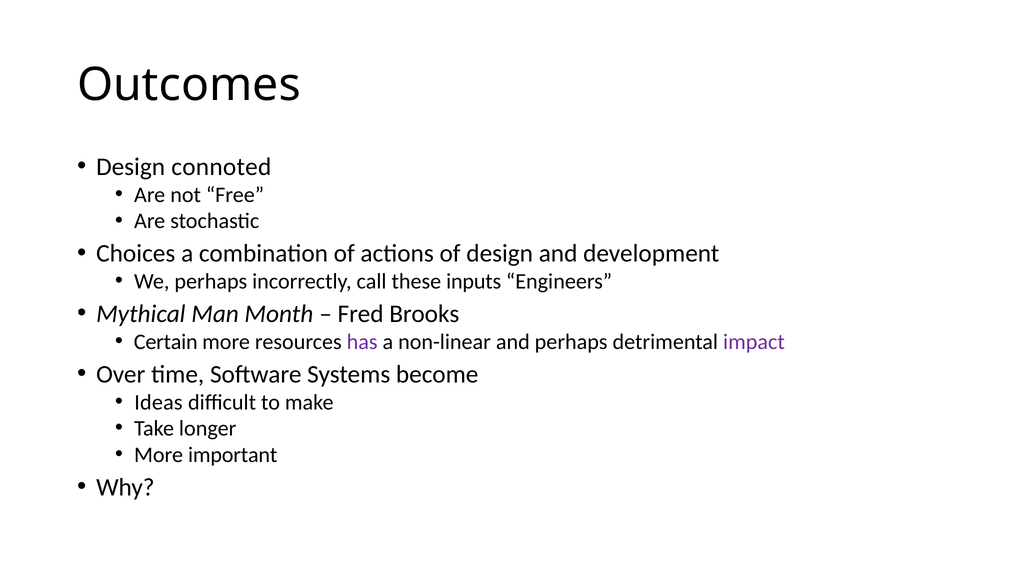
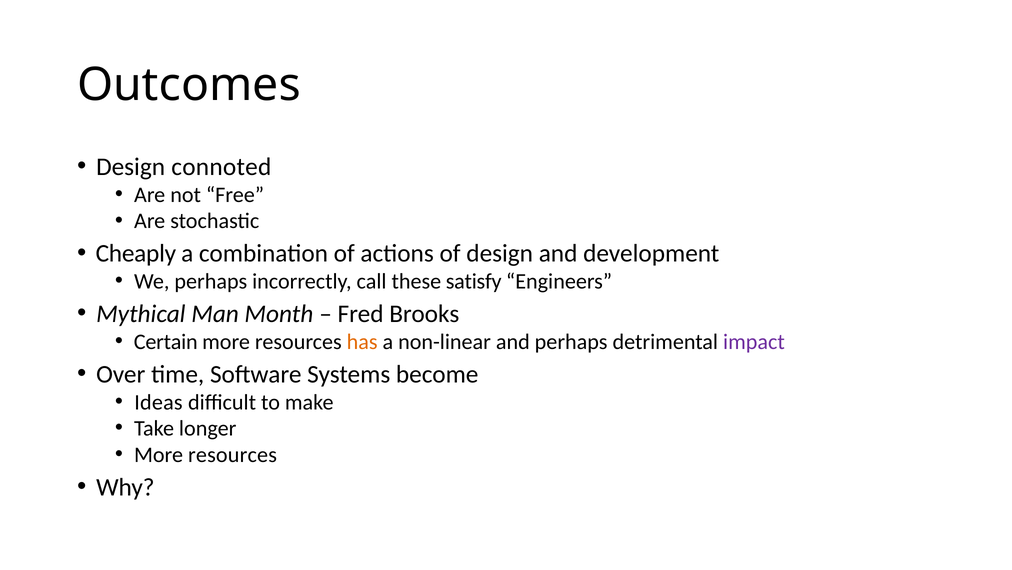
Choices: Choices -> Cheaply (136, 253)
inputs: inputs -> satisfy (474, 281)
has colour: purple -> orange (362, 341)
important: important -> resources (233, 454)
